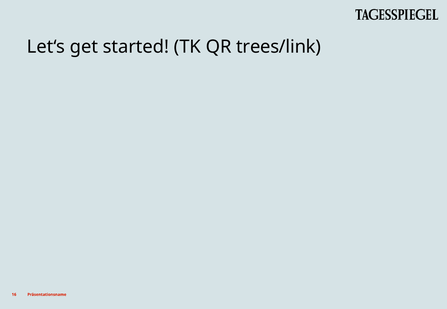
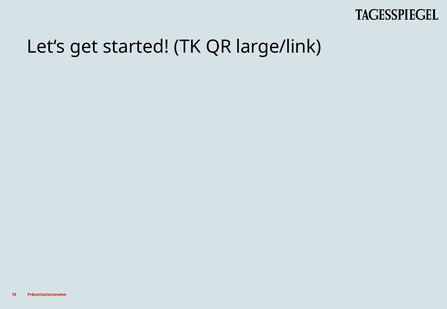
trees/link: trees/link -> large/link (279, 47)
